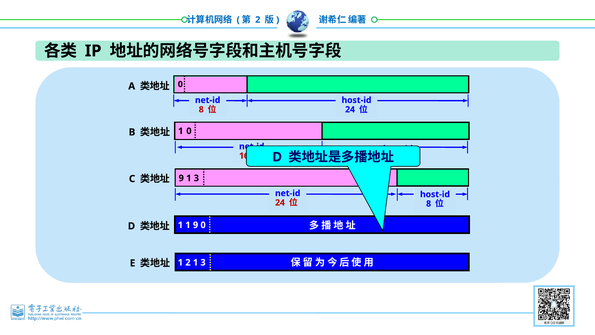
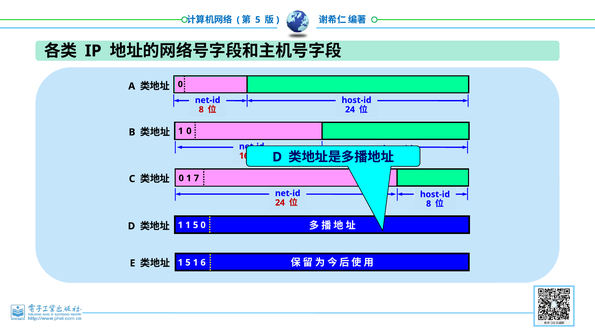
2: 2 -> 5 (258, 20)
9: 9 -> 0 (181, 178)
3: 3 -> 7 (196, 178)
1 1 9: 9 -> 5 (196, 225)
2: 2 -> 5 (188, 262)
3: 3 -> 6 (203, 262)
